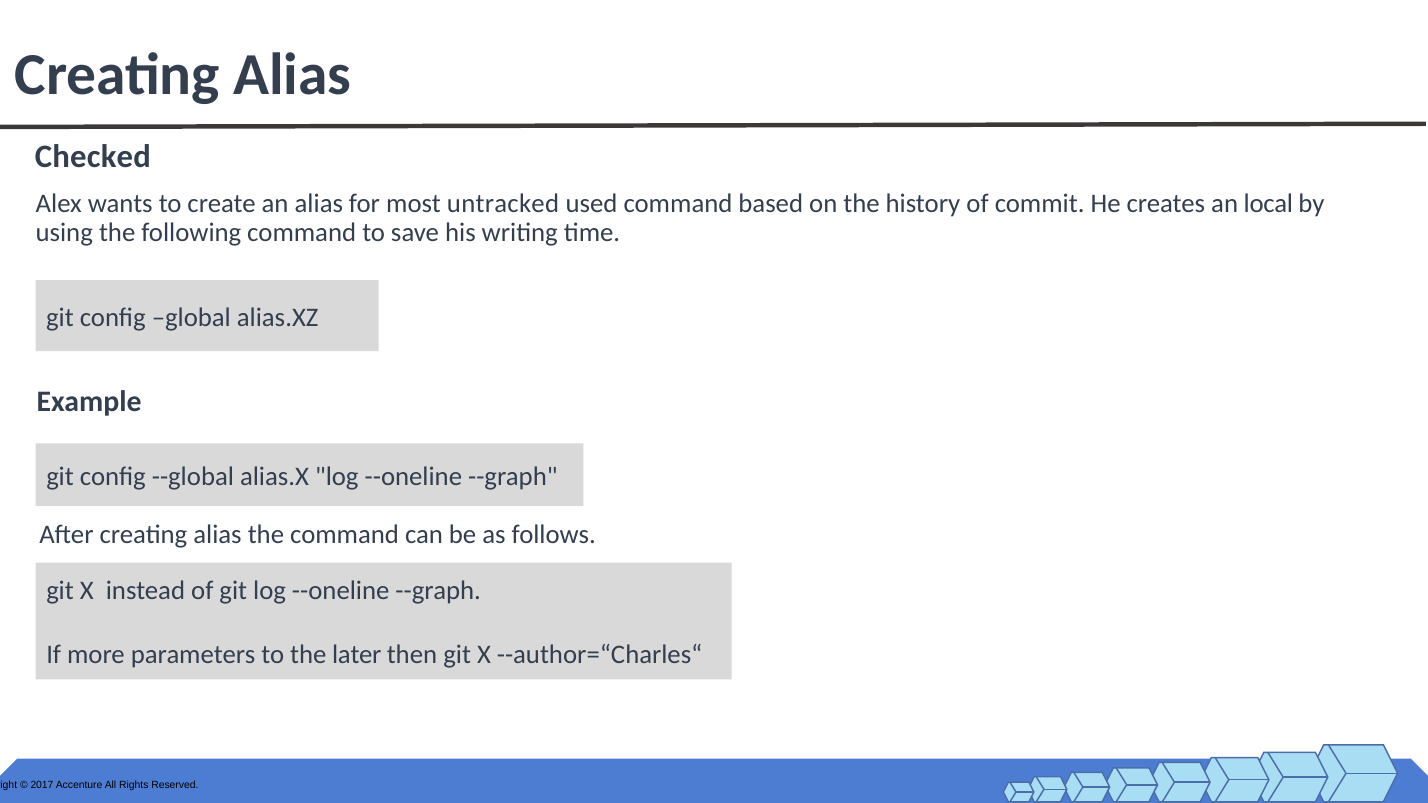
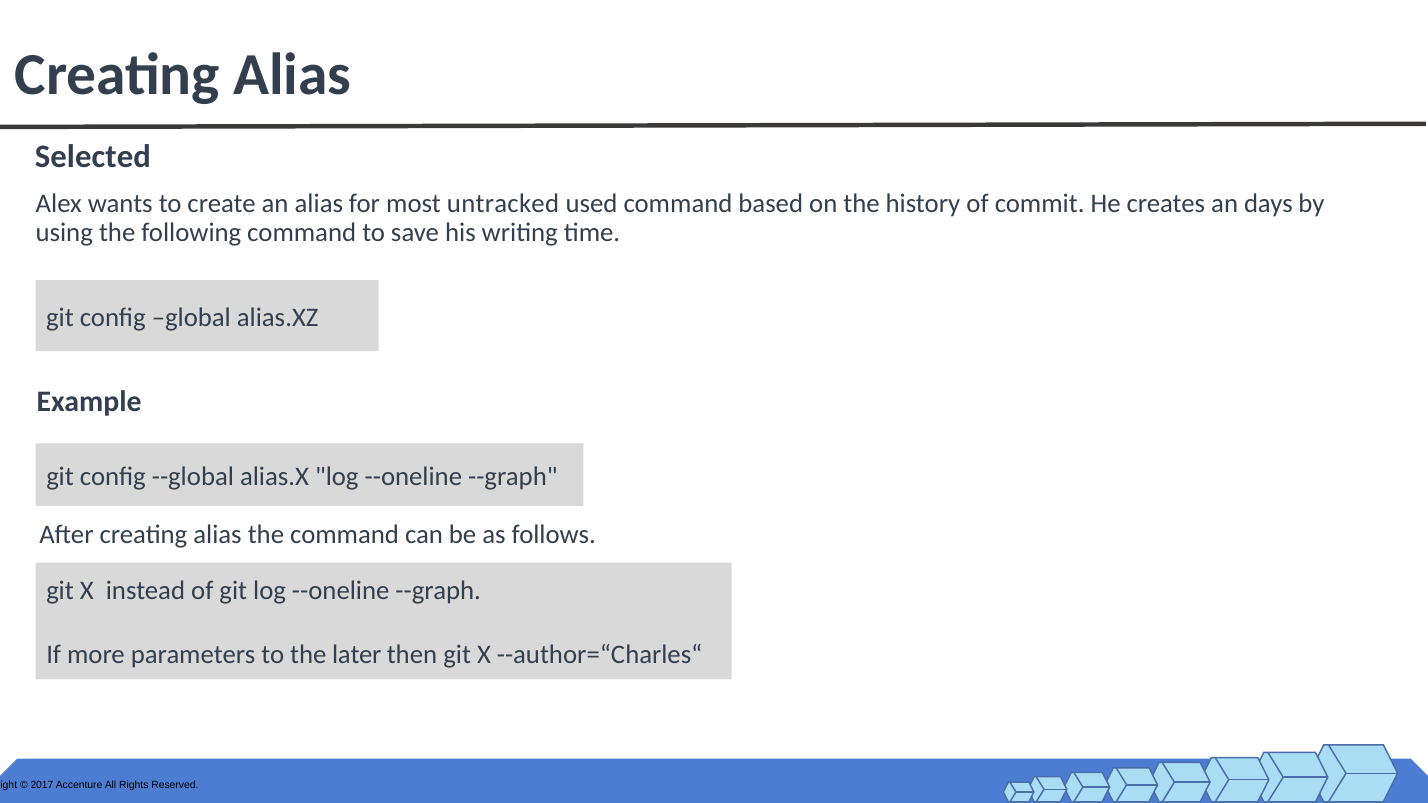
Checked: Checked -> Selected (93, 157)
local: local -> days (1268, 203)
